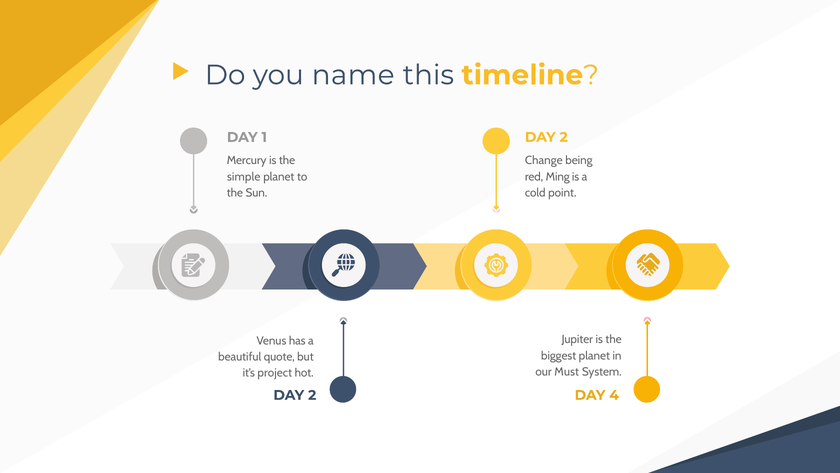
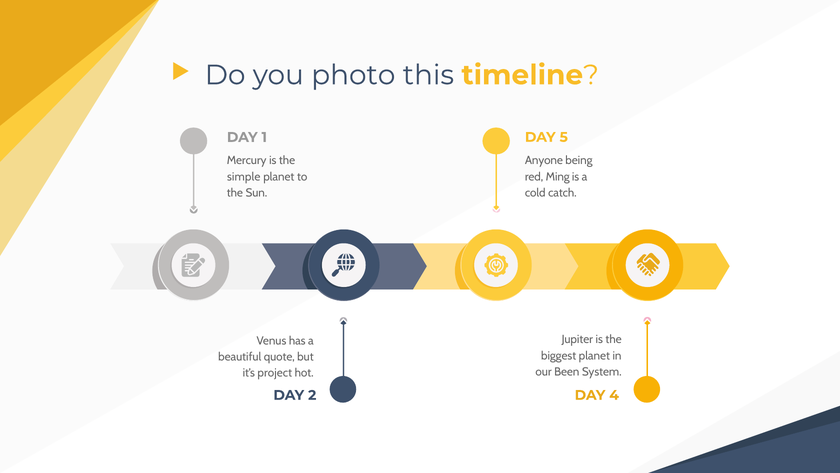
name: name -> photo (353, 75)
2: 2 -> 5 (564, 137)
Change: Change -> Anyone (544, 160)
point: point -> catch (562, 193)
Must: Must -> Been (567, 371)
